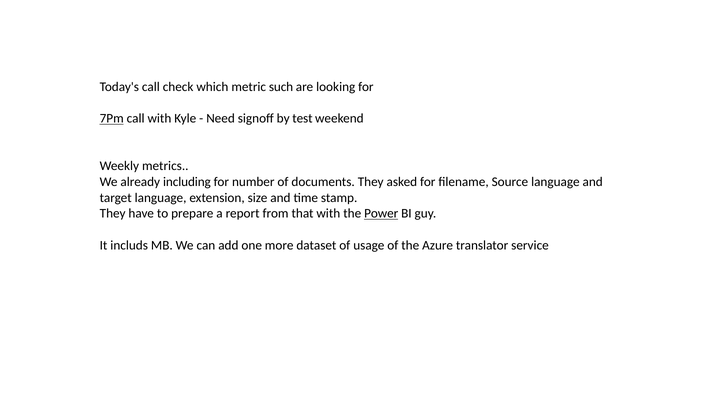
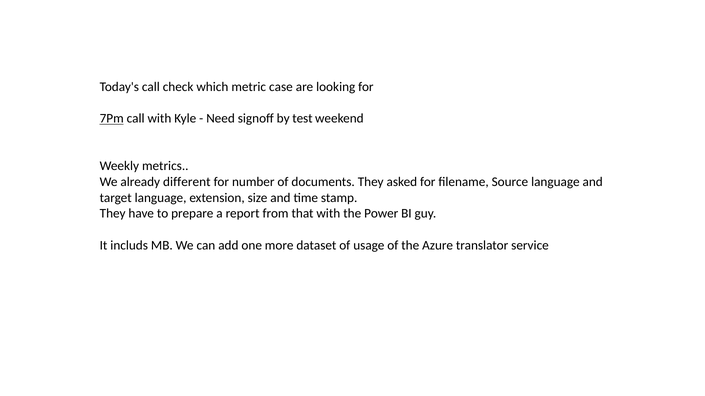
such: such -> case (281, 87)
including: including -> different (187, 182)
Power underline: present -> none (381, 214)
